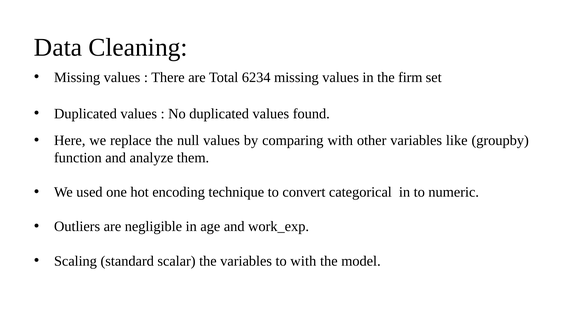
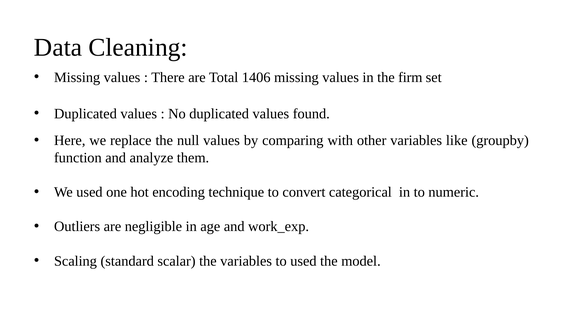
6234: 6234 -> 1406 (256, 77)
to with: with -> used (303, 261)
